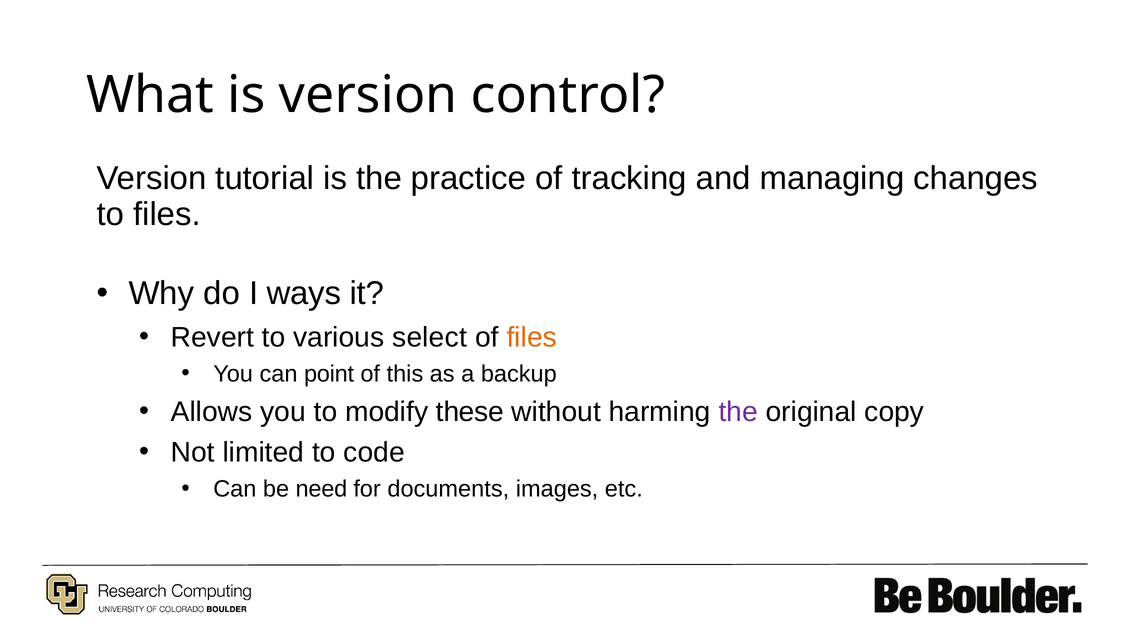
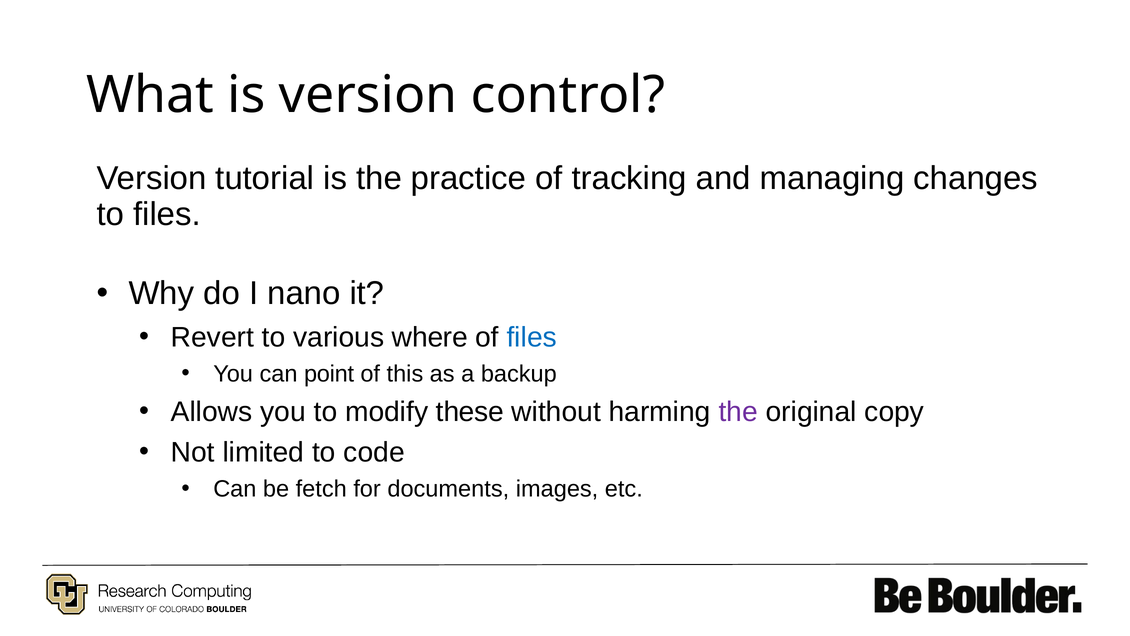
ways: ways -> nano (304, 293)
select: select -> where (430, 337)
files colour: orange -> blue (532, 337)
need: need -> fetch (321, 489)
